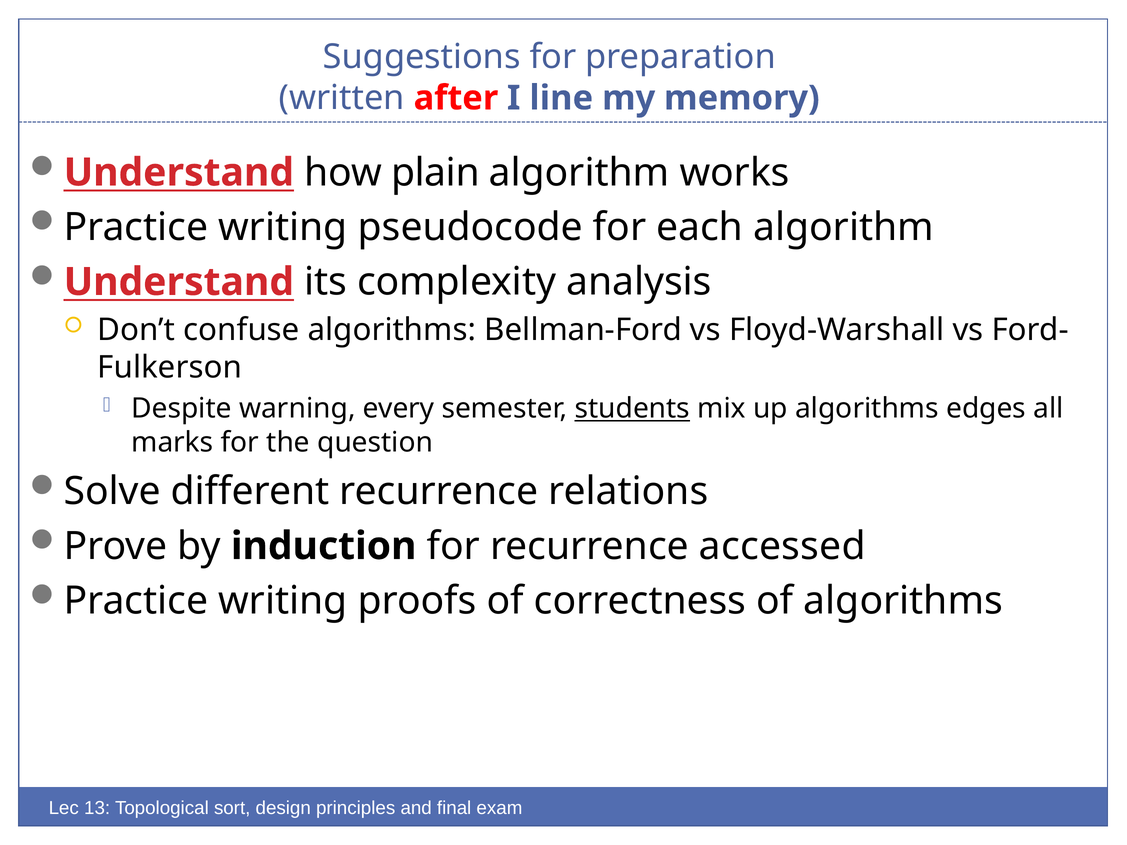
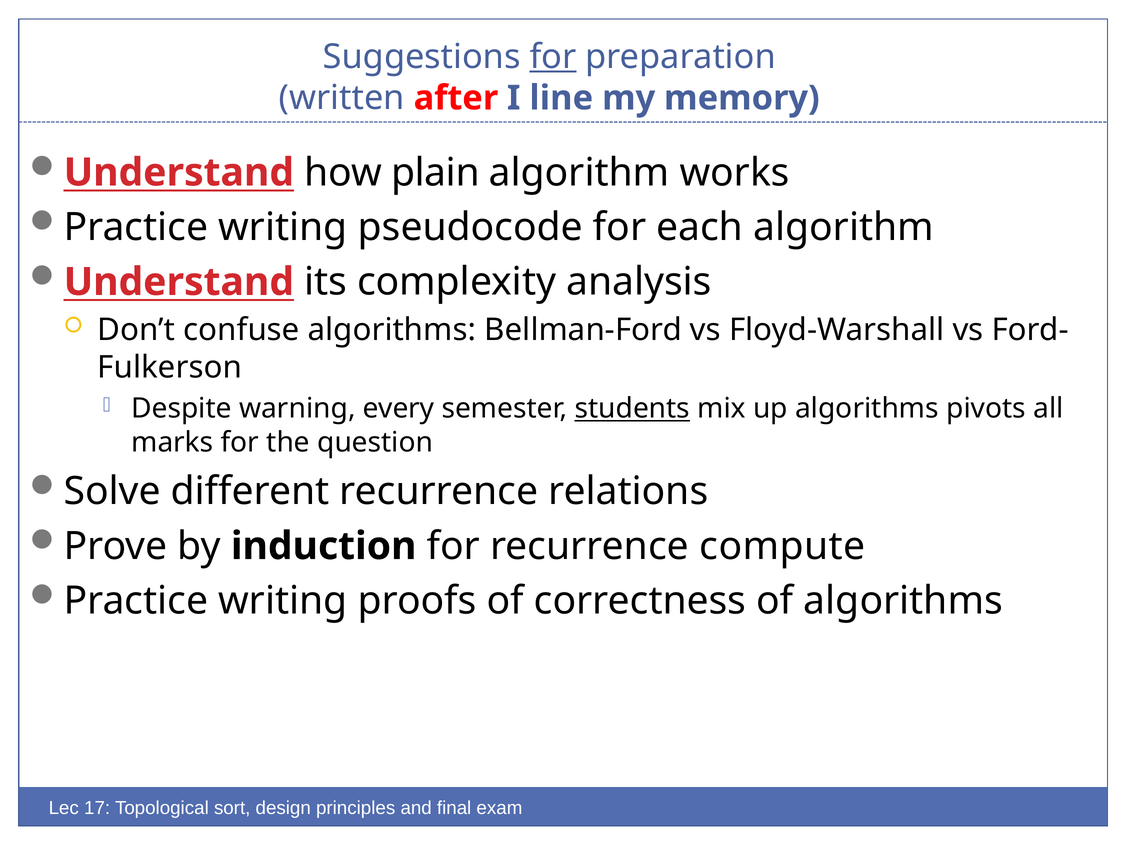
for underline: none -> present (553, 57)
edges: edges -> pivots (986, 409)
accessed: accessed -> compute (782, 546)
13: 13 -> 17 (97, 808)
